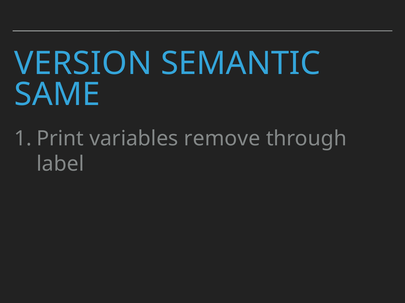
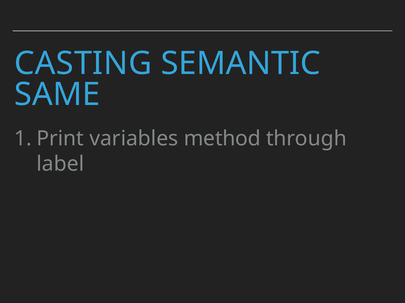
VERSION: VERSION -> CASTING (83, 64)
remove: remove -> method (222, 139)
